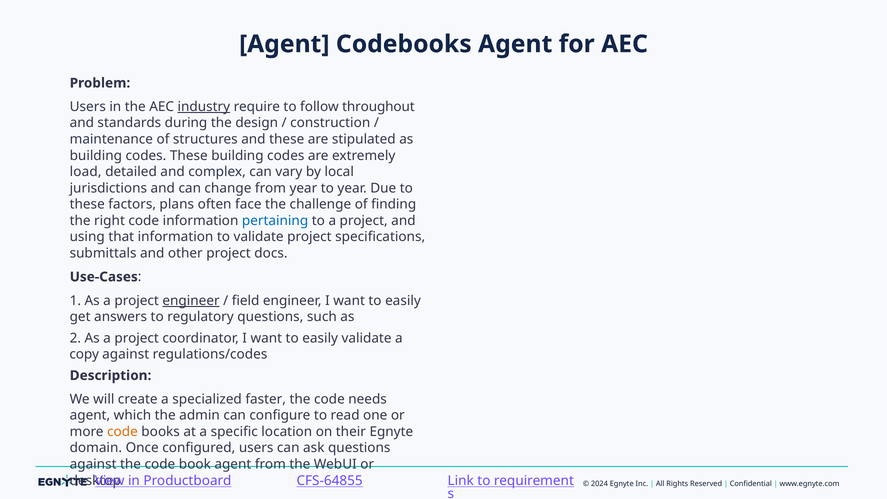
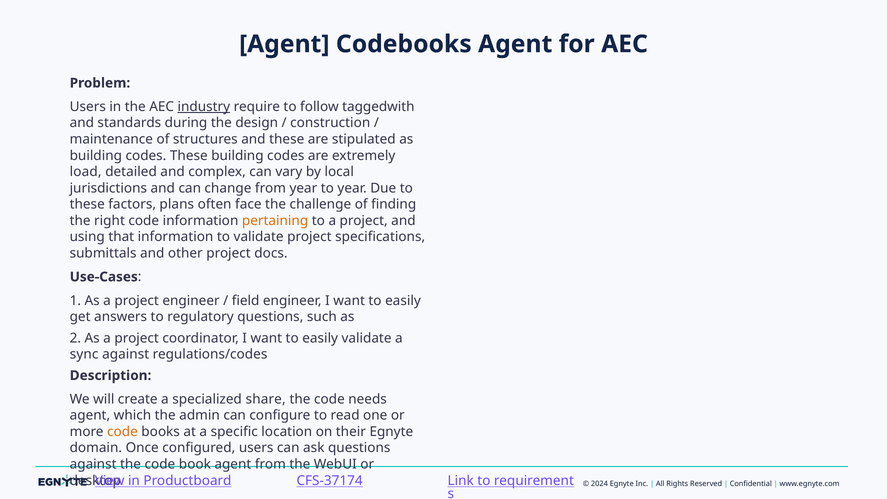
throughout: throughout -> taggedwith (378, 107)
pertaining colour: blue -> orange (275, 221)
engineer underline: present -> none (191, 301)
copy: copy -> sync (84, 354)
faster: faster -> share (266, 399)
CFS-64855: CFS-64855 -> CFS-37174 (330, 481)
